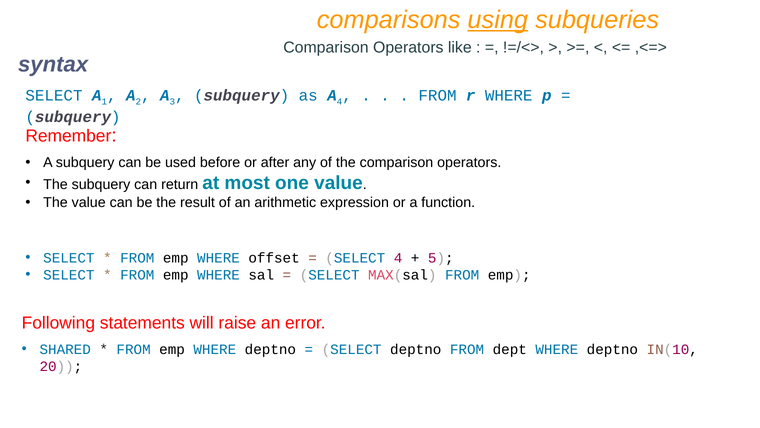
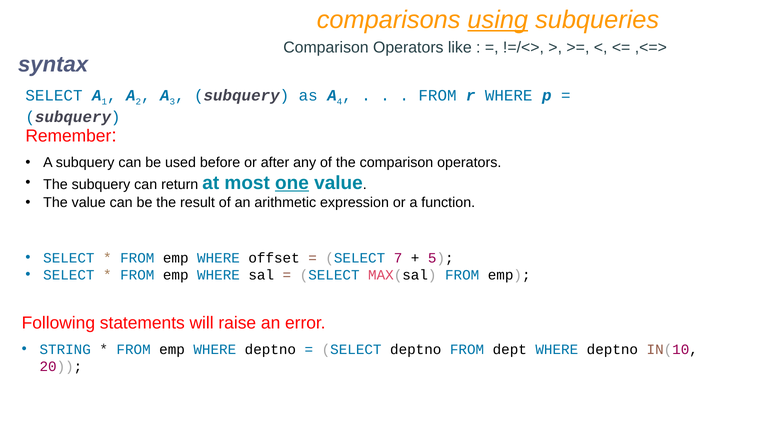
one underline: none -> present (292, 183)
SELECT 4: 4 -> 7 (398, 258)
SHARED: SHARED -> STRING (65, 349)
